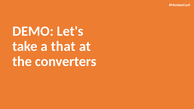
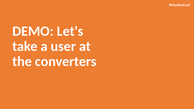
that: that -> user (63, 46)
